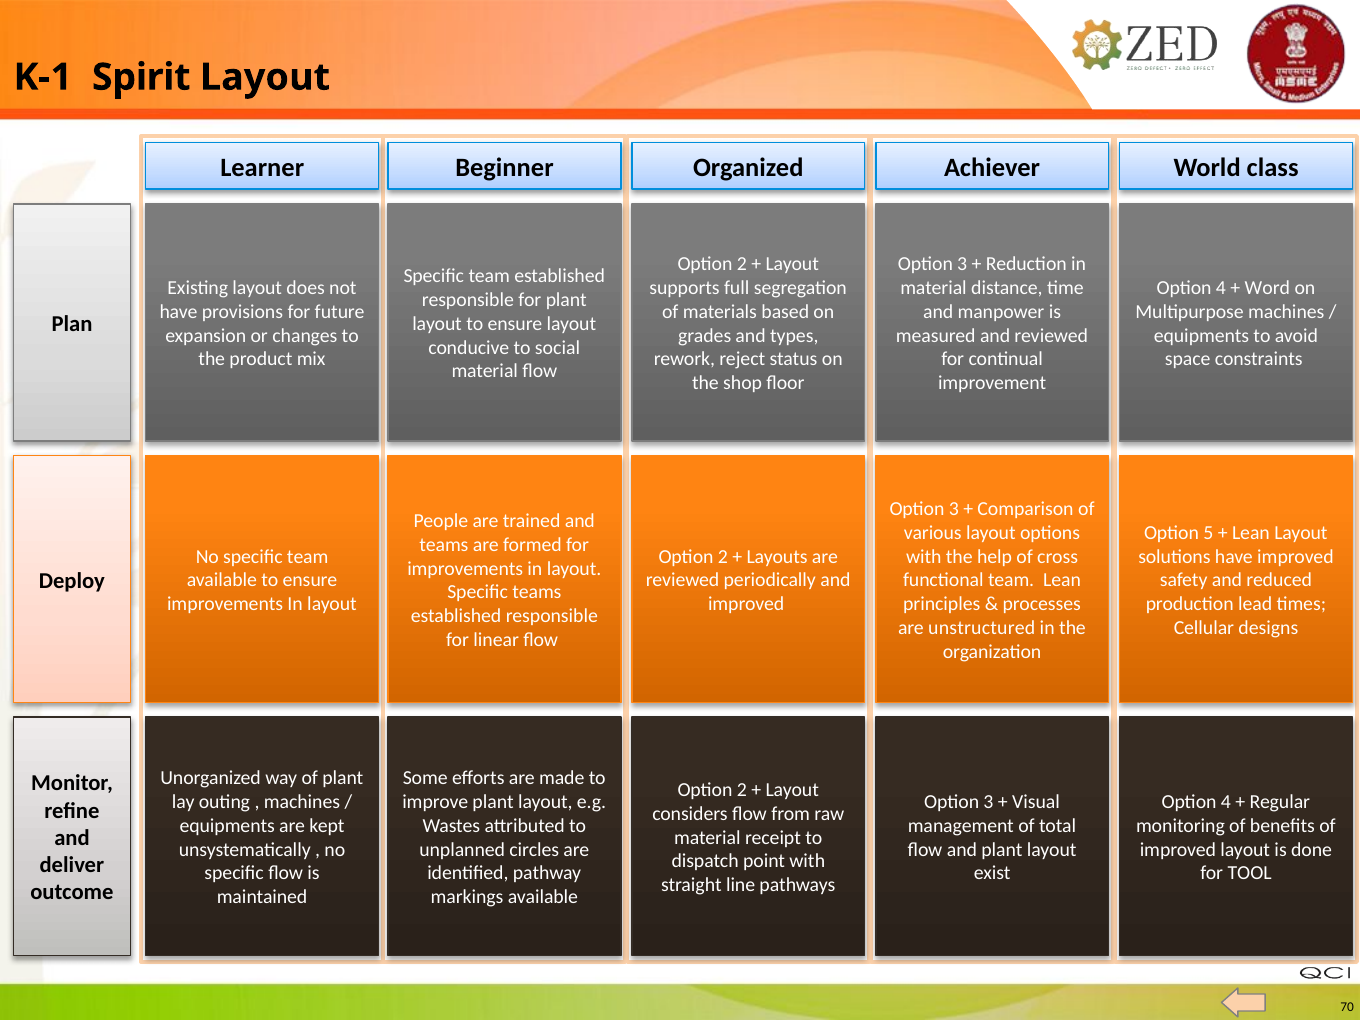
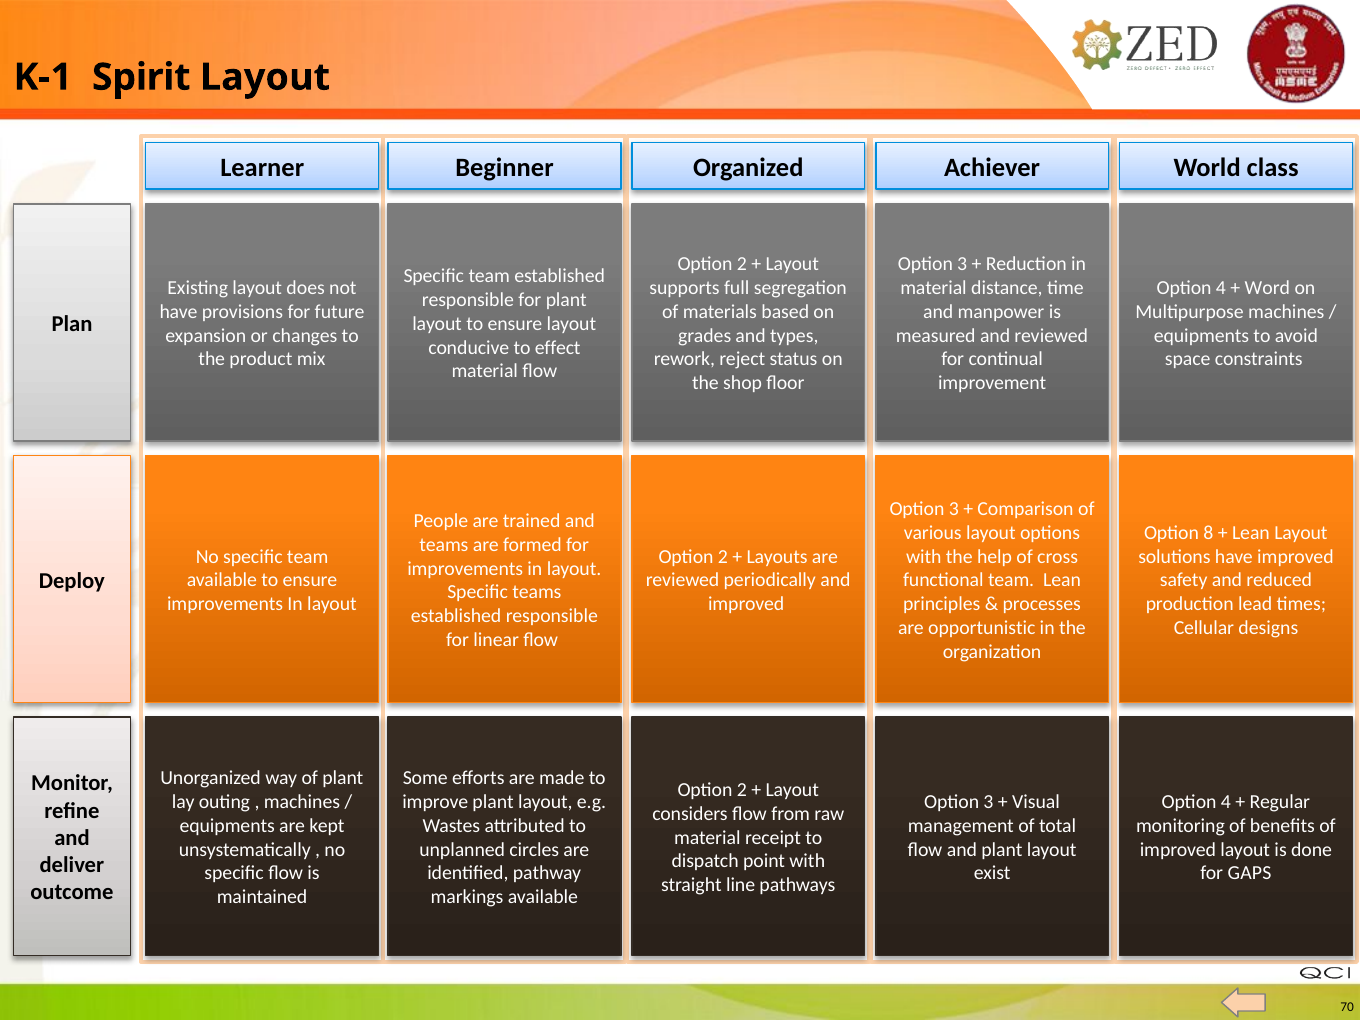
social: social -> effect (558, 348)
5: 5 -> 8 (1208, 533)
unstructured: unstructured -> opportunistic (982, 628)
TOOL: TOOL -> GAPS (1250, 873)
